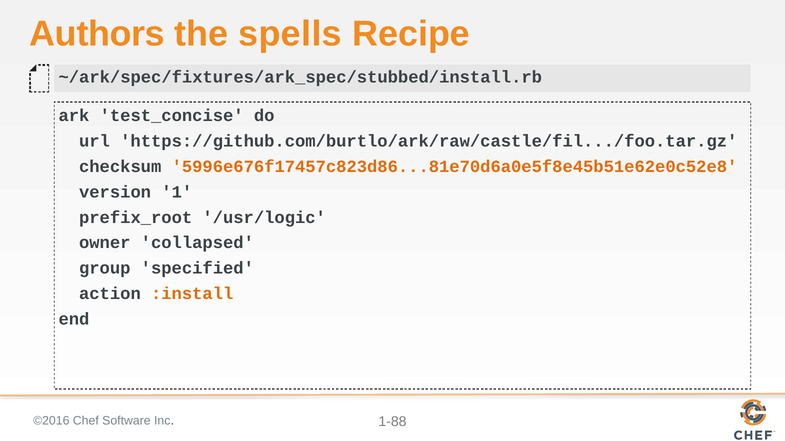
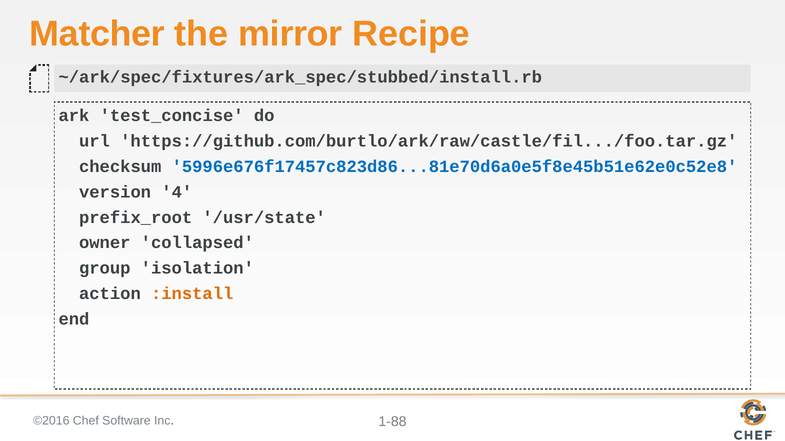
Authors: Authors -> Matcher (97, 34)
spells: spells -> mirror (290, 34)
5996e676f17457c823d86...81e70d6a0e5f8e45b51e62e0c52e8 colour: orange -> blue (455, 167)
1: 1 -> 4 (177, 192)
/usr/logic: /usr/logic -> /usr/state (264, 218)
specified: specified -> isolation (197, 269)
